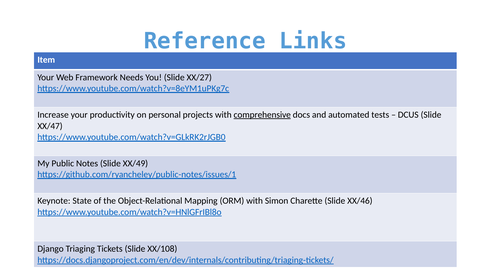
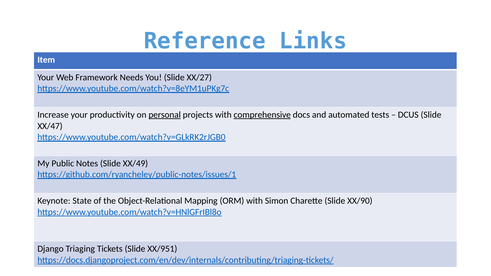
personal underline: none -> present (165, 115)
XX/46: XX/46 -> XX/90 (360, 201)
XX/108: XX/108 -> XX/951 (162, 249)
